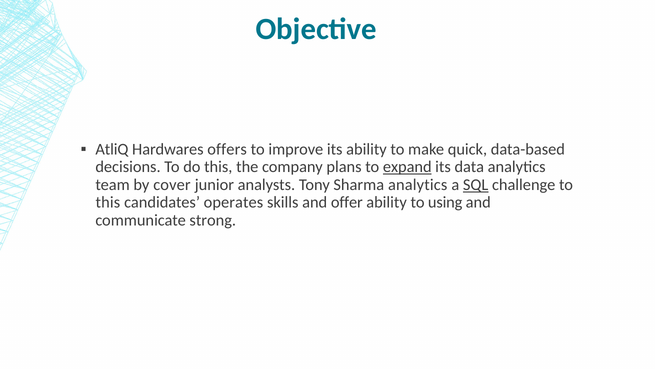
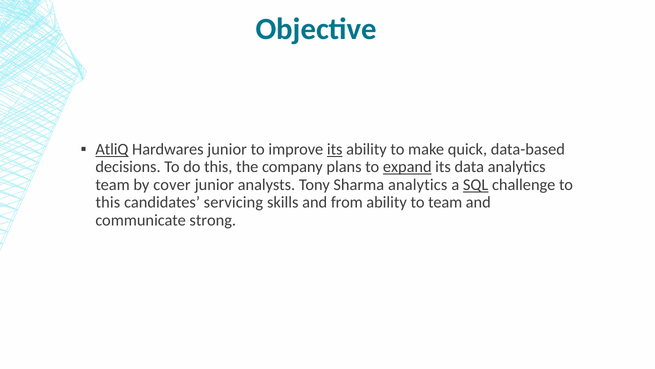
AtliQ underline: none -> present (112, 149)
Hardwares offers: offers -> junior (227, 149)
its underline: none -> present (335, 149)
operates: operates -> servicing (233, 202)
offer: offer -> from (347, 202)
to using: using -> team (445, 202)
